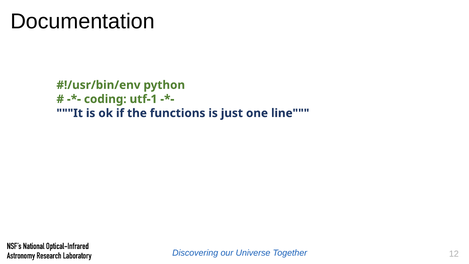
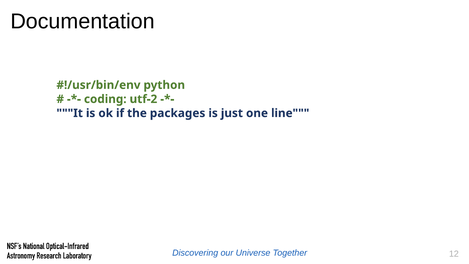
utf-1: utf-1 -> utf-2 (143, 99)
functions: functions -> packages (178, 113)
